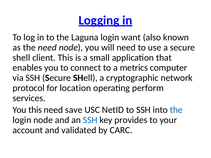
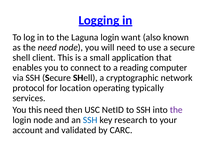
metrics: metrics -> reading (134, 68)
perform: perform -> typically (148, 88)
save: save -> then (74, 110)
the colour: blue -> purple (176, 110)
provides: provides -> research (131, 120)
